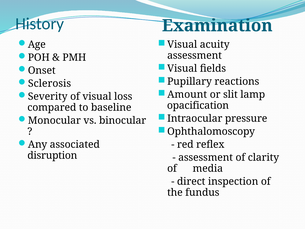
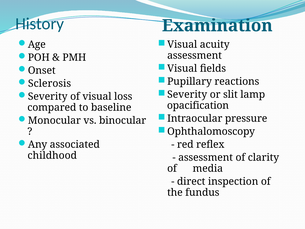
Amount: Amount -> Severity (187, 94)
disruption: disruption -> childhood (52, 155)
